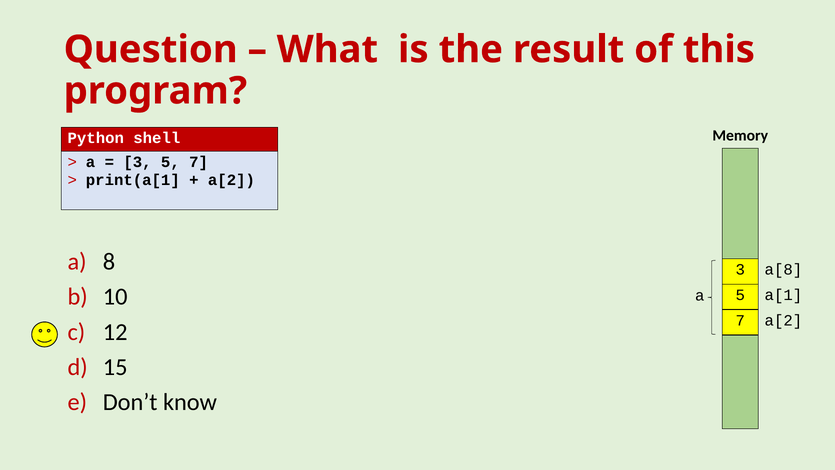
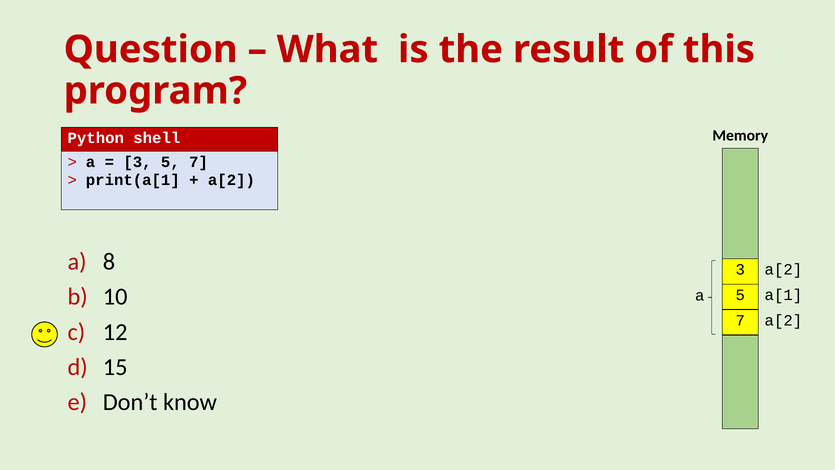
3 a[8: a[8 -> a[2 (783, 270)
